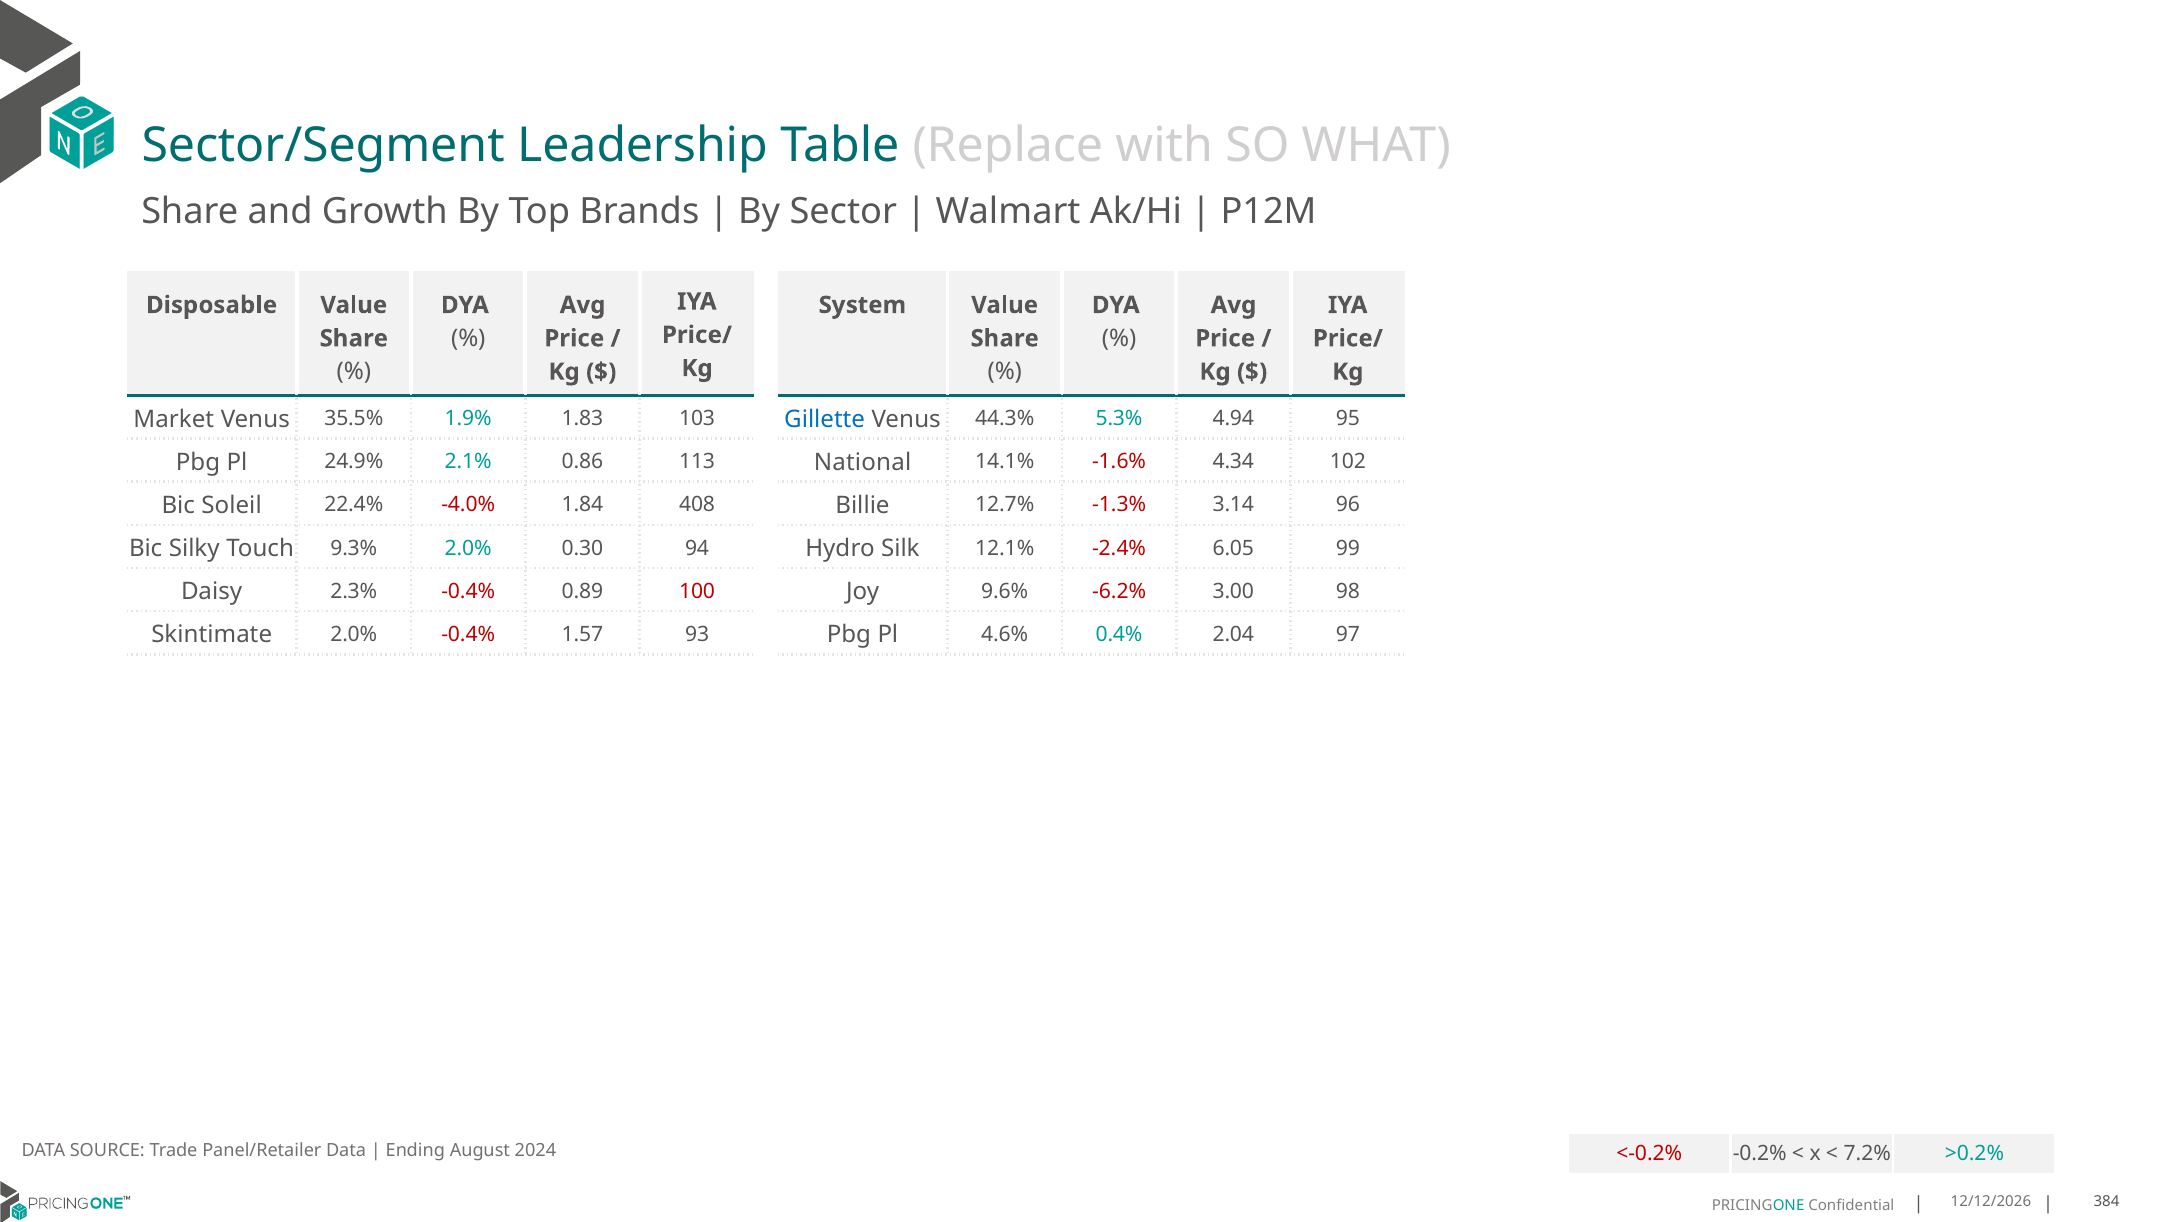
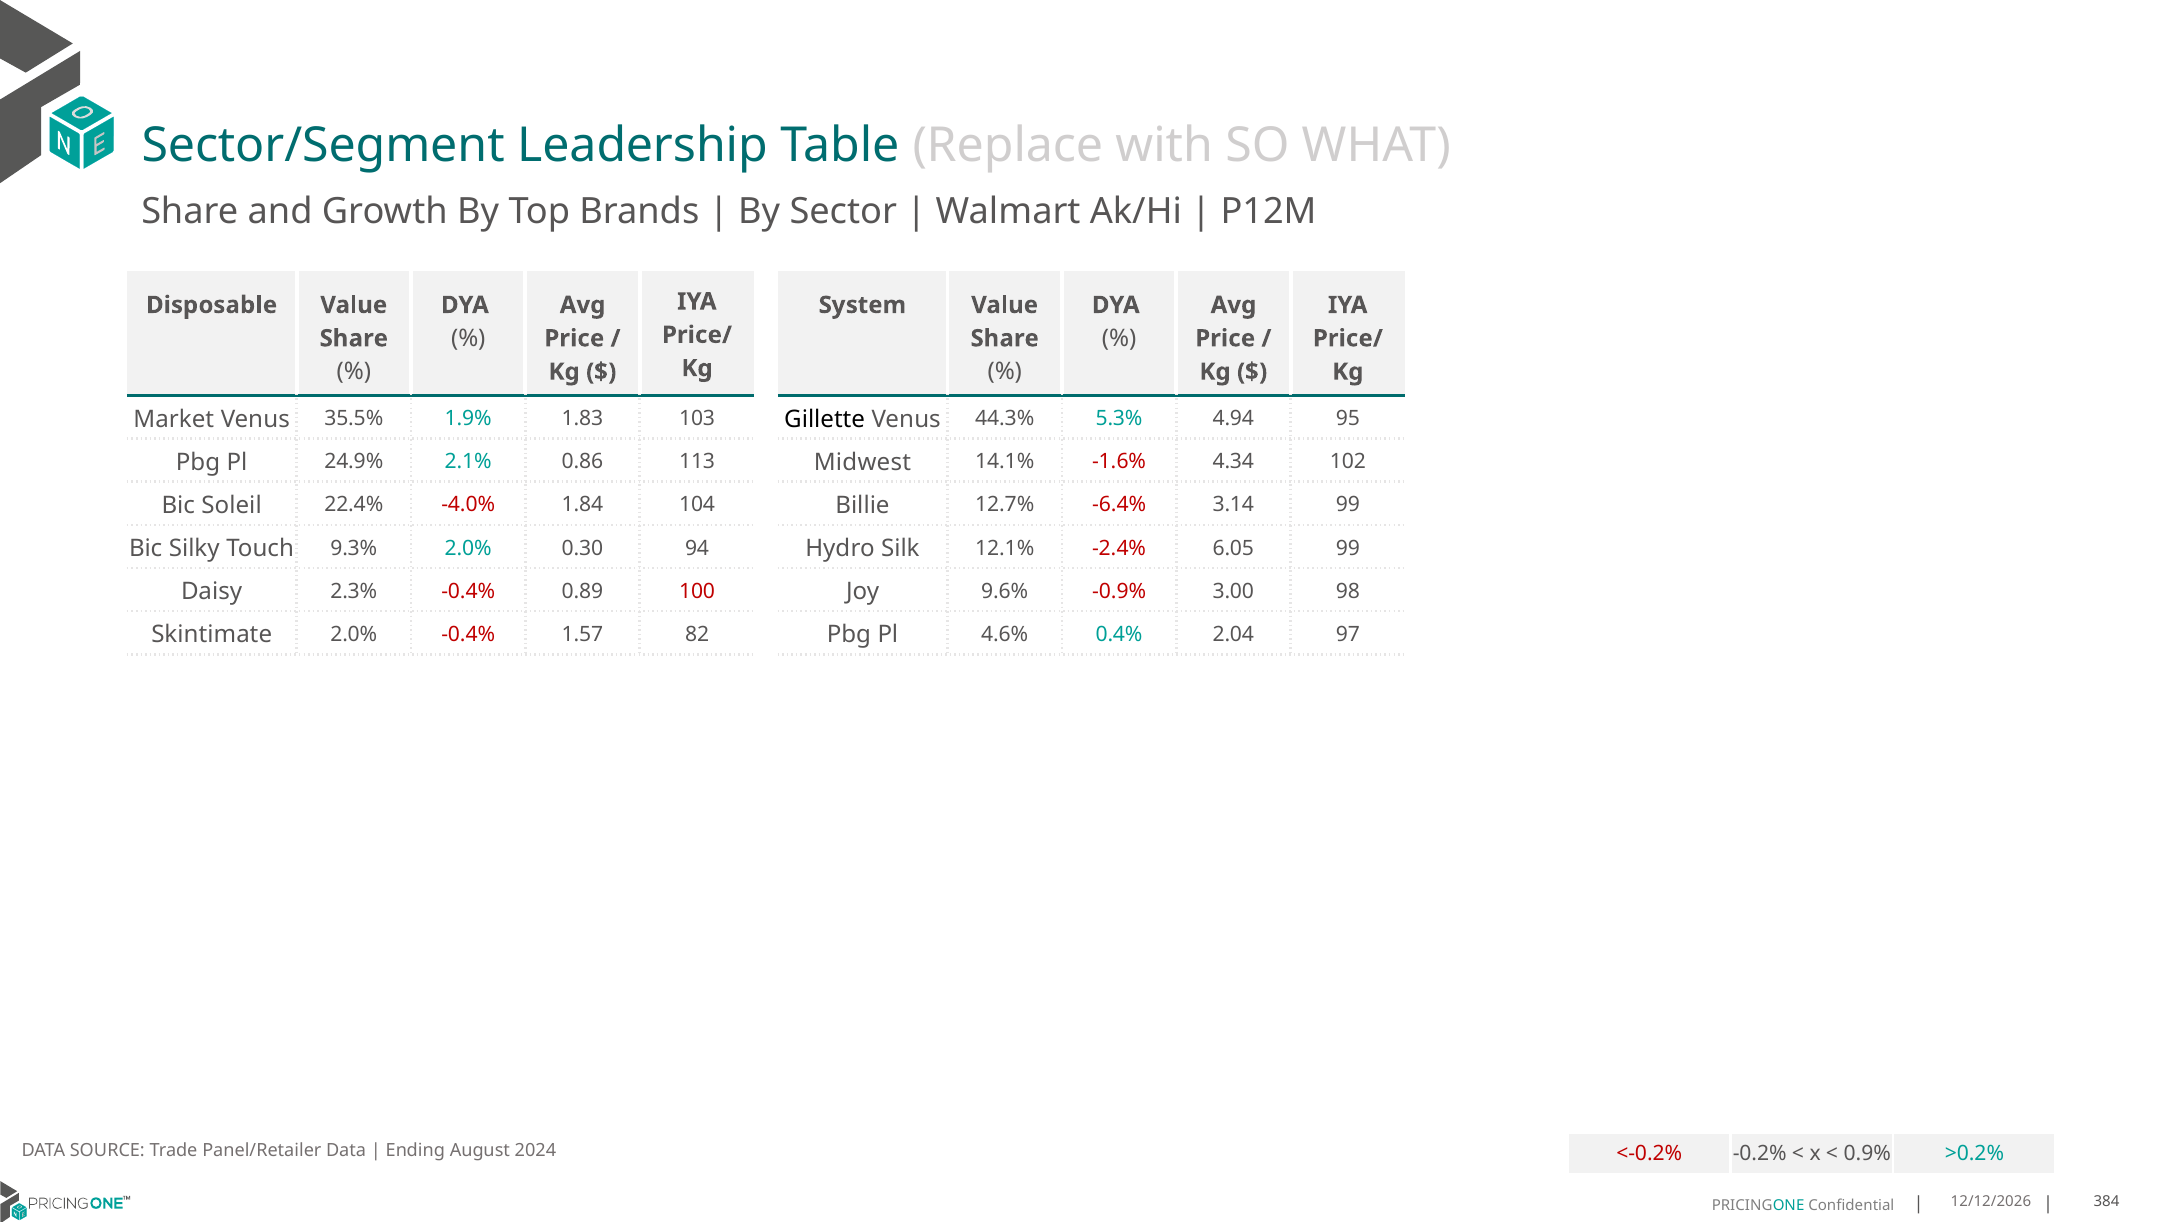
Gillette colour: blue -> black (825, 419)
National: National -> Midwest (862, 462)
408: 408 -> 104 (697, 505)
-1.3%: -1.3% -> -6.4% (1119, 505)
3.14 96: 96 -> 99 (1348, 505)
-6.2%: -6.2% -> -0.9% (1119, 591)
93: 93 -> 82 (697, 635)
7.2%: 7.2% -> 0.9% (1867, 1154)
